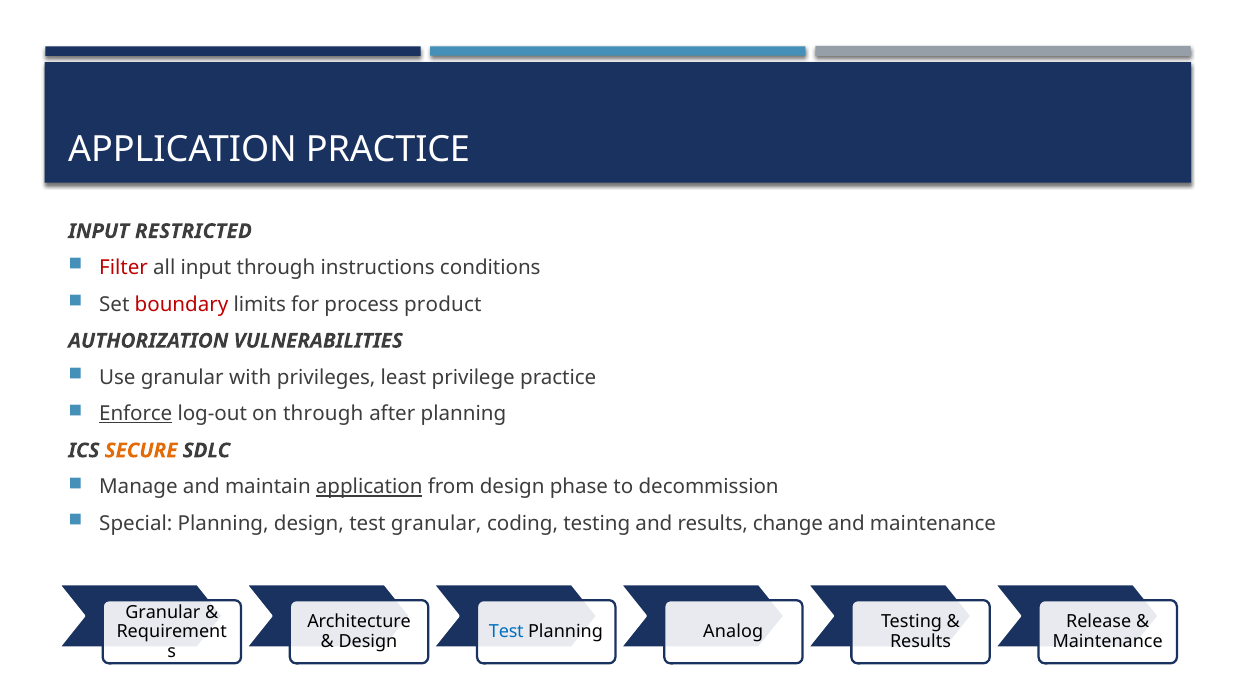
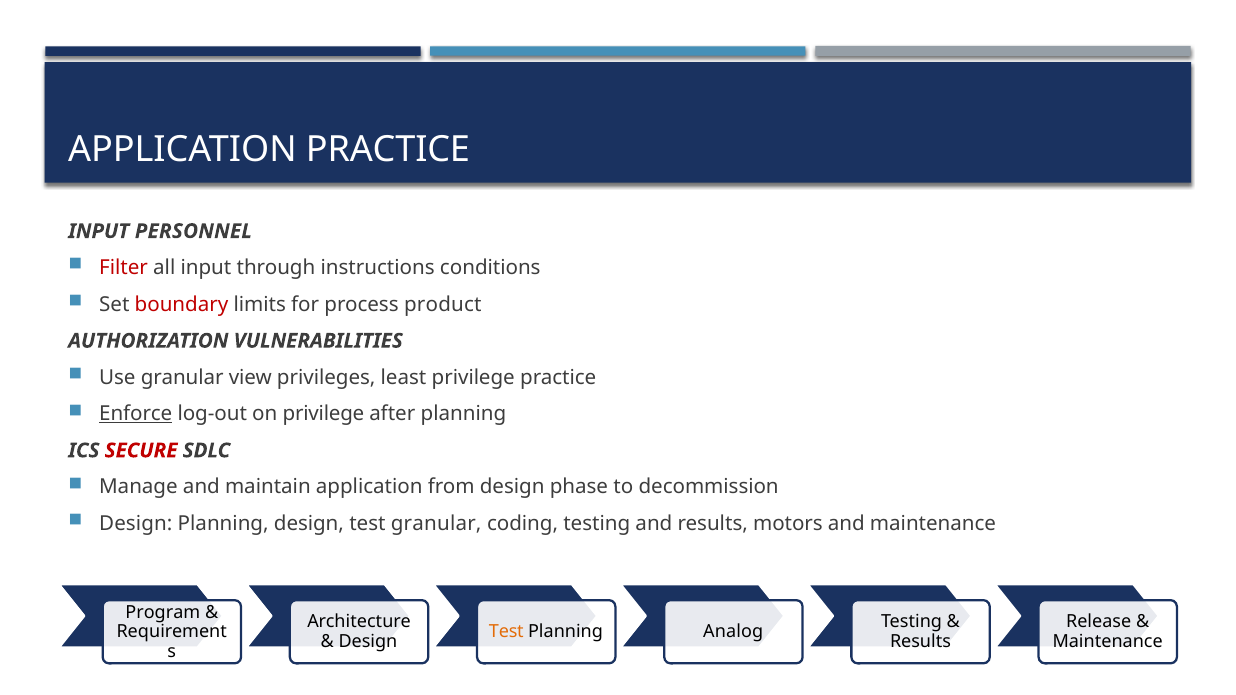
RESTRICTED: RESTRICTED -> PERSONNEL (193, 231)
with: with -> view (250, 378)
on through: through -> privilege (323, 414)
SECURE colour: orange -> red (141, 451)
application underline: present -> none (369, 487)
Special: Special -> Design (136, 524)
change: change -> motors (788, 524)
Granular: Granular -> Program (163, 612)
Test colour: blue -> orange (506, 632)
